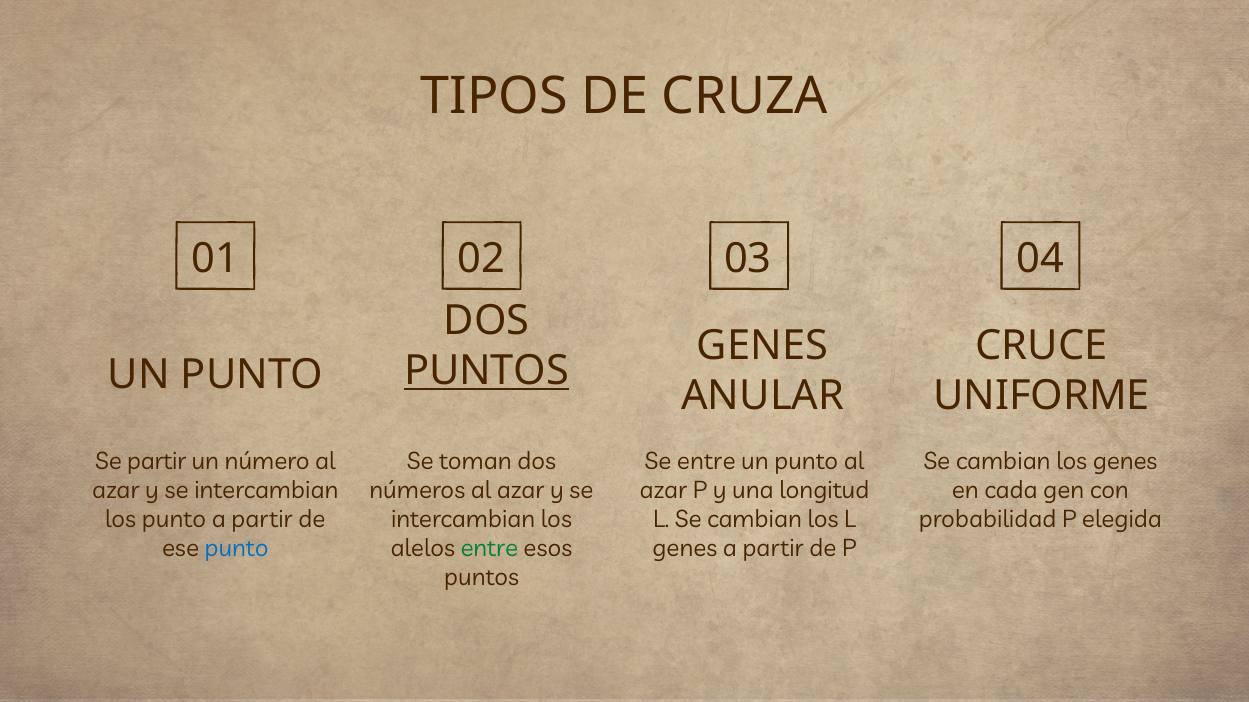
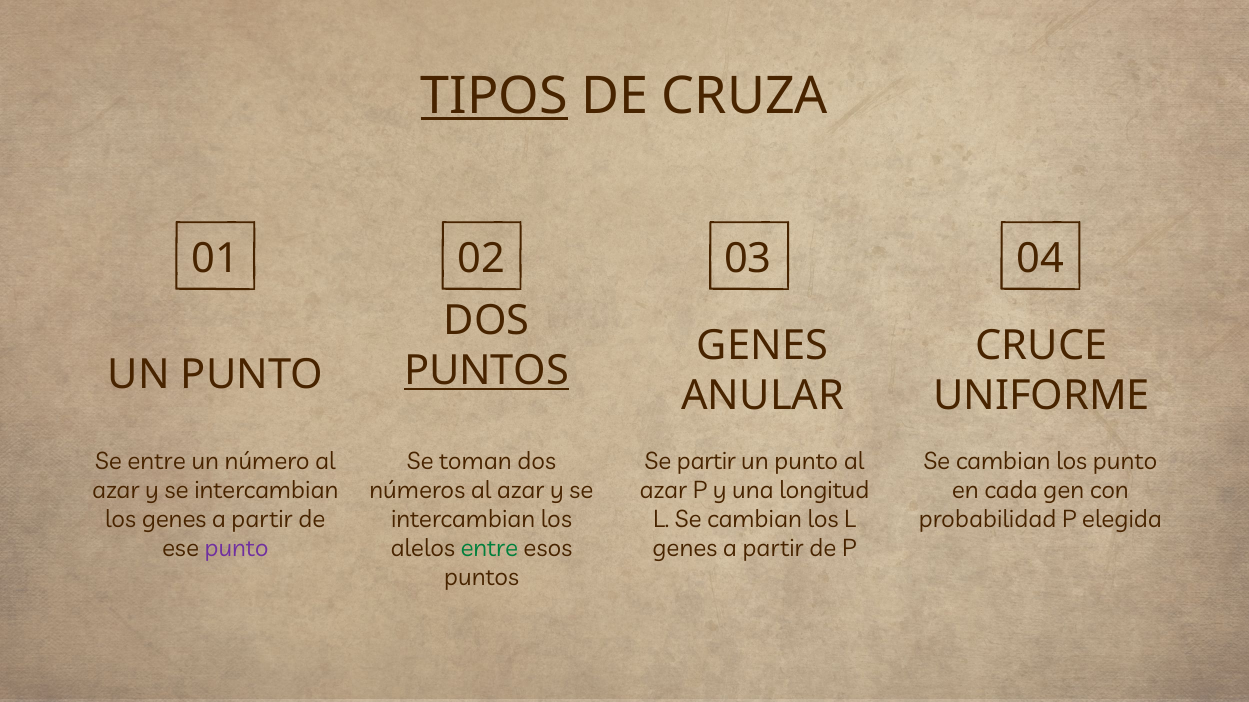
TIPOS underline: none -> present (494, 96)
Se partir: partir -> entre (157, 461)
Se entre: entre -> partir (706, 461)
los genes: genes -> punto (1125, 461)
los punto: punto -> genes (174, 520)
punto colour: blue -> purple (237, 549)
